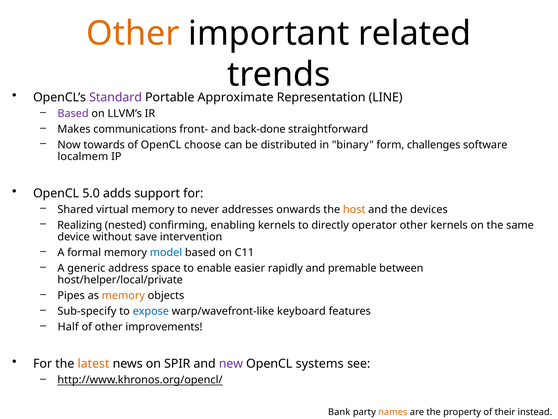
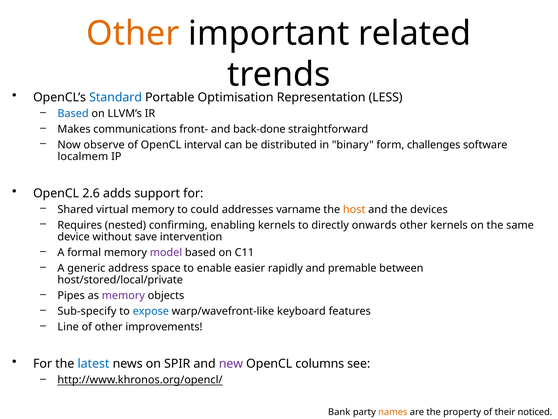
Standard colour: purple -> blue (116, 97)
Approximate: Approximate -> Optimisation (236, 97)
LINE: LINE -> LESS (386, 97)
Based colour: purple -> blue (73, 113)
towards: towards -> observe (104, 145)
choose: choose -> interval (203, 145)
5.0: 5.0 -> 2.6 (91, 193)
never: never -> could (205, 209)
onwards: onwards -> varname (299, 209)
Realizing: Realizing -> Requires (80, 225)
operator: operator -> onwards (374, 225)
model colour: blue -> purple (166, 252)
host/helper/local/private: host/helper/local/private -> host/stored/local/private (120, 280)
memory colour: orange -> purple (123, 295)
Half: Half -> Line (68, 327)
latest colour: orange -> blue (93, 363)
systems: systems -> columns (320, 363)
instead: instead -> noticed (535, 412)
